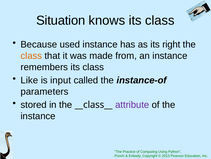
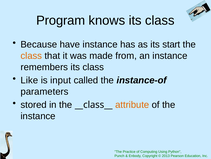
Situation: Situation -> Program (61, 20)
used: used -> have (70, 44)
right: right -> start (171, 44)
attribute colour: purple -> orange (132, 104)
